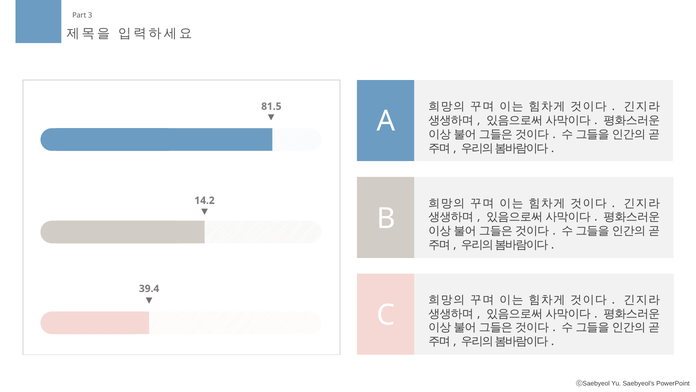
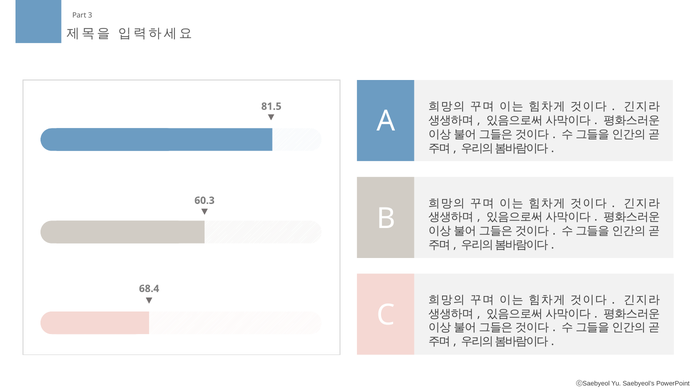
14.2: 14.2 -> 60.3 (205, 200)
39.4: 39.4 -> 68.4 (149, 288)
